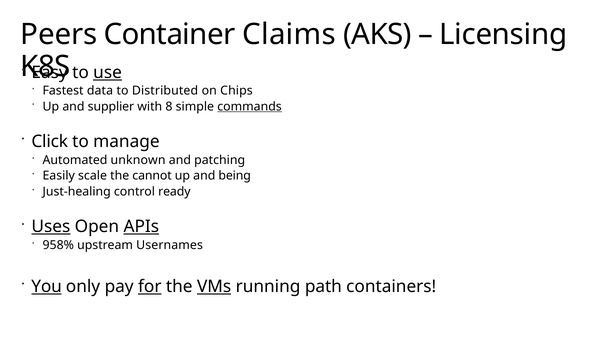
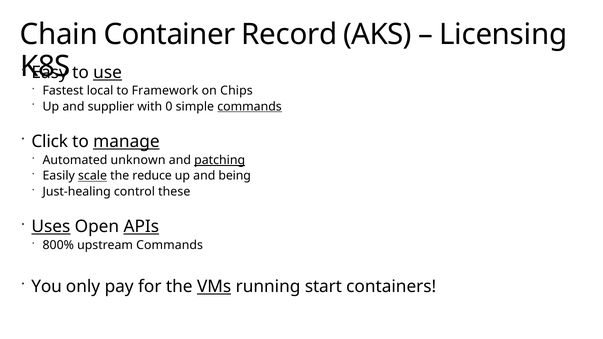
Peers: Peers -> Chain (59, 35)
Claims: Claims -> Record (289, 35)
data: data -> local (100, 91)
Distributed: Distributed -> Framework (165, 91)
8: 8 -> 0 (169, 107)
manage underline: none -> present (126, 142)
patching underline: none -> present (220, 160)
scale underline: none -> present (93, 176)
cannot: cannot -> reduce (152, 176)
ready: ready -> these (174, 192)
958%: 958% -> 800% (58, 245)
upstream Usernames: Usernames -> Commands (170, 245)
You underline: present -> none (47, 287)
for underline: present -> none (150, 287)
path: path -> start (323, 287)
